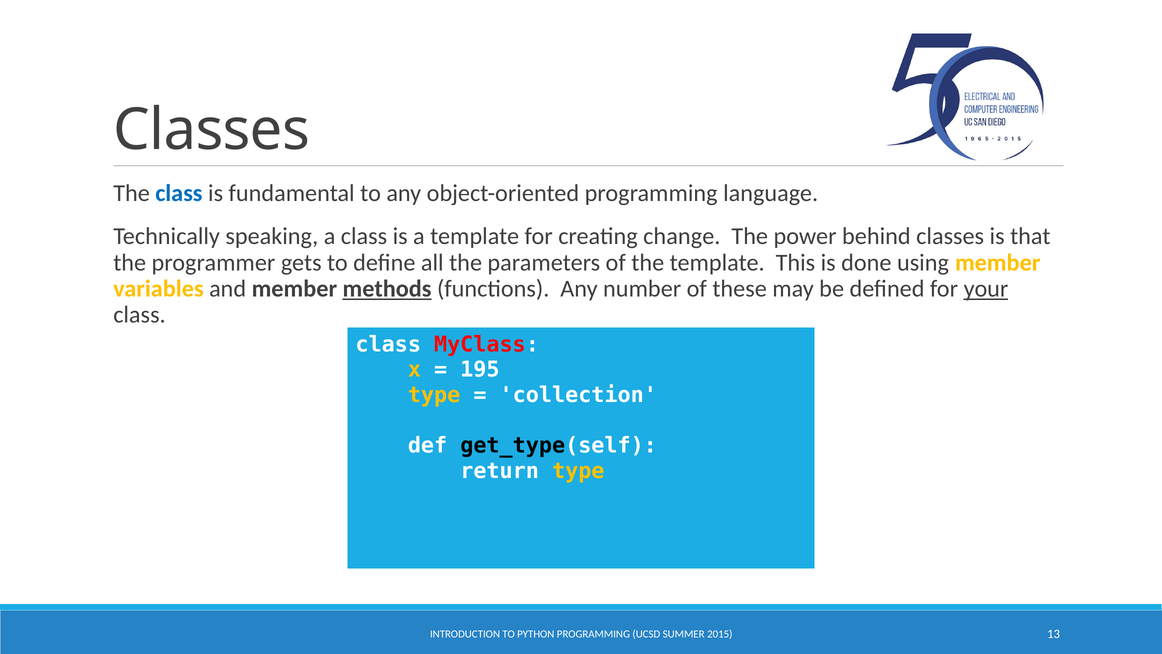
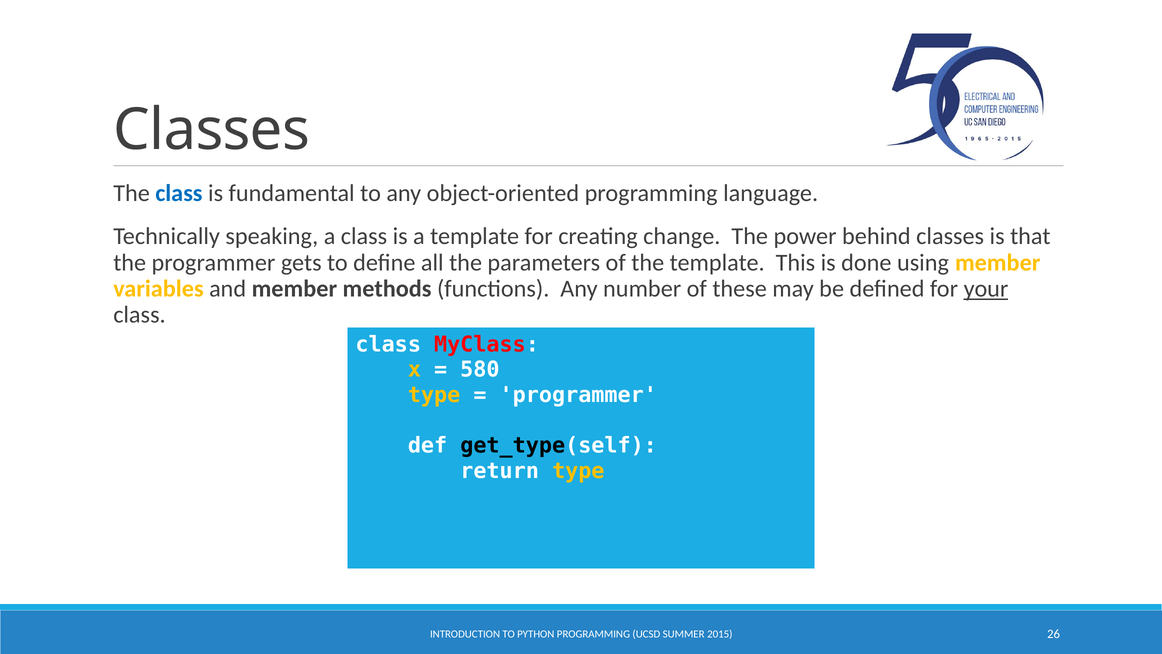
methods underline: present -> none (387, 289)
195: 195 -> 580 (480, 369)
collection: collection -> programmer (578, 395)
13: 13 -> 26 (1054, 634)
